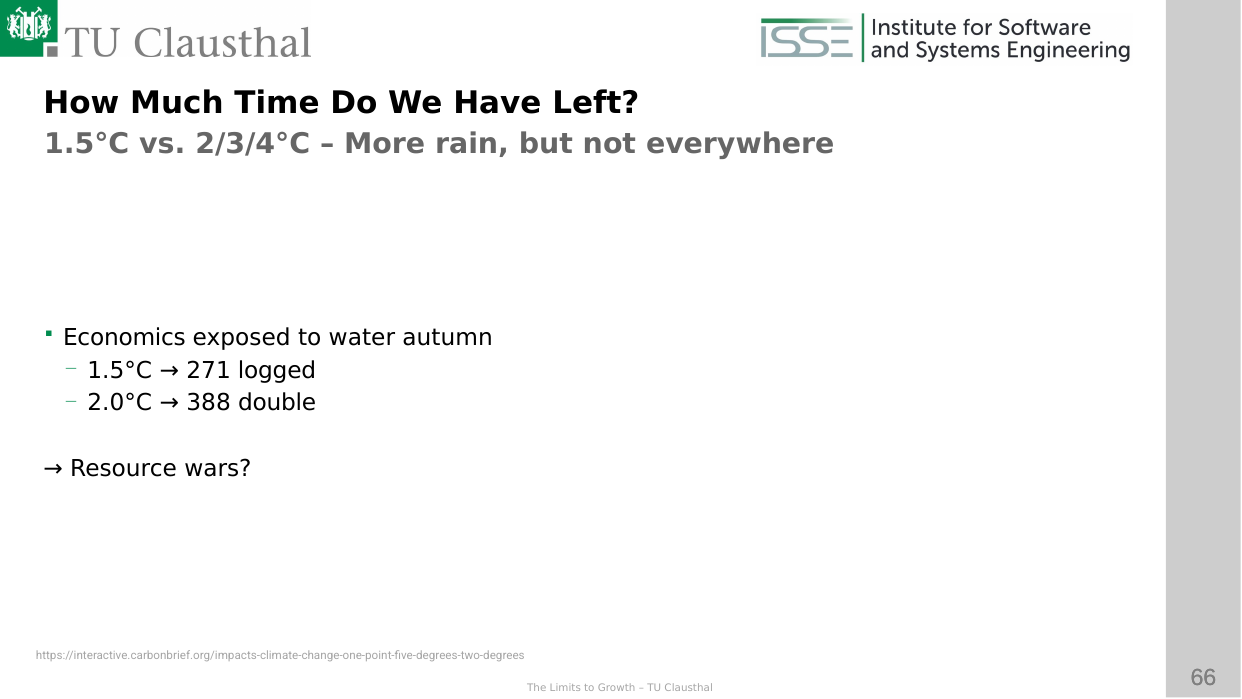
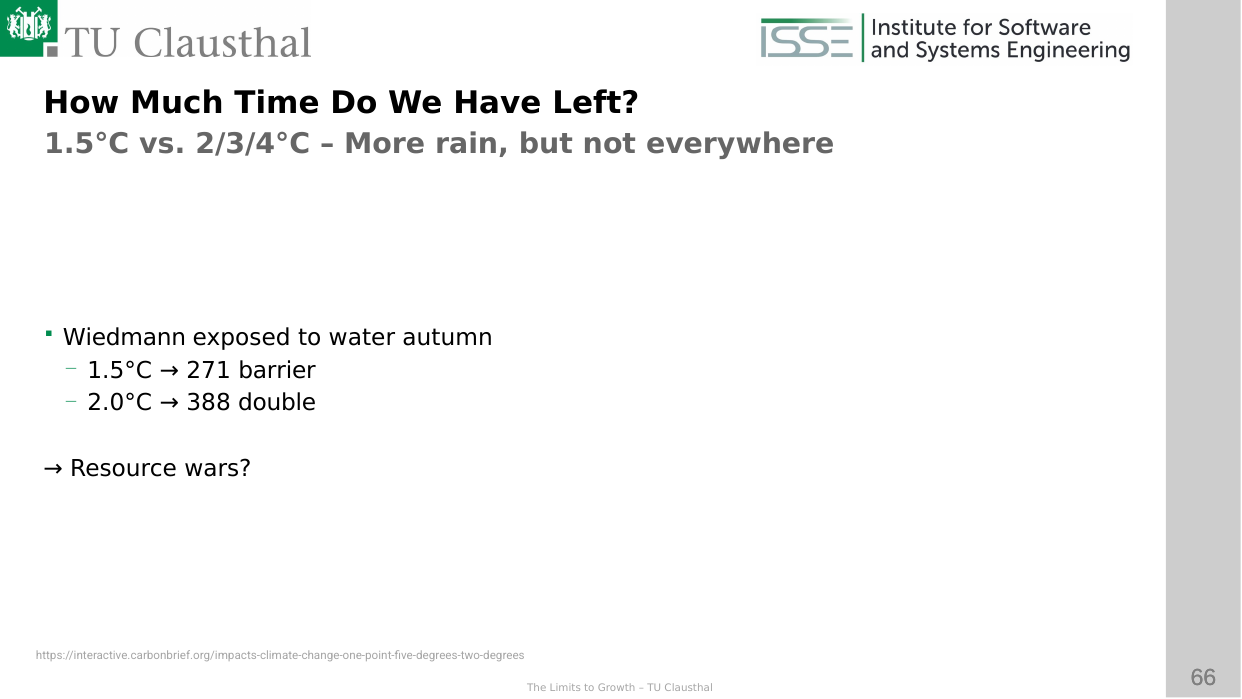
Economics: Economics -> Wiedmann (124, 338)
logged: logged -> barrier (277, 370)
